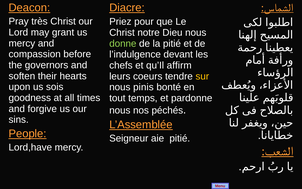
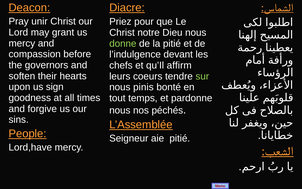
très: très -> unir (39, 21)
sur colour: yellow -> light green (202, 76)
sois: sois -> sign (55, 87)
